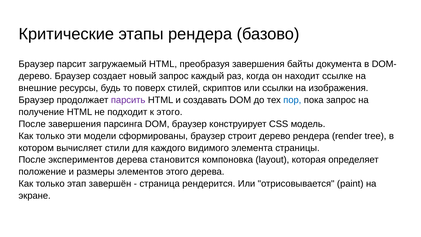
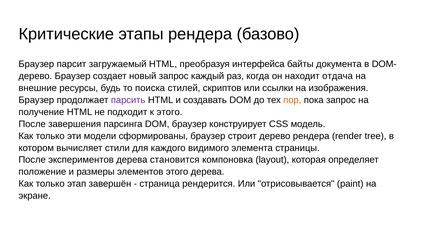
преобразуя завершения: завершения -> интерфейса (258, 64)
ссылке: ссылке -> отдача (338, 76)
поверх: поверх -> поиска (150, 88)
пор colour: blue -> orange (292, 100)
